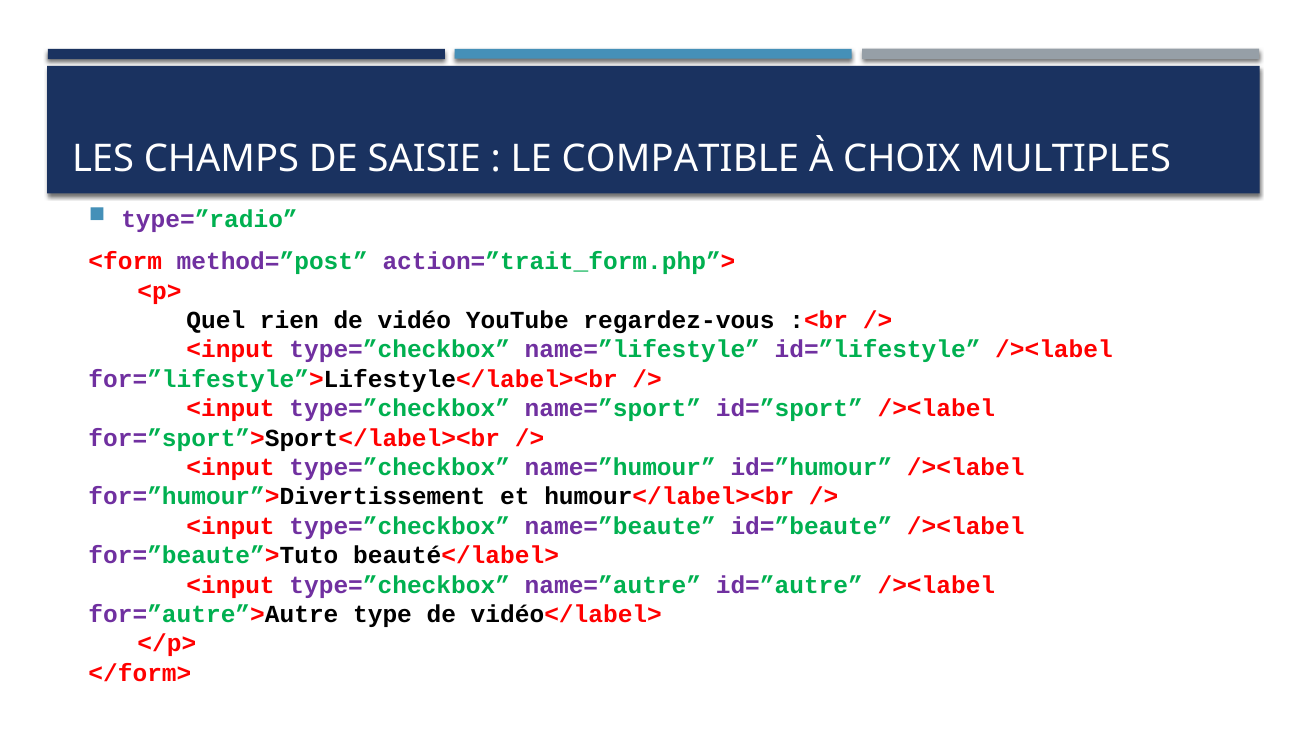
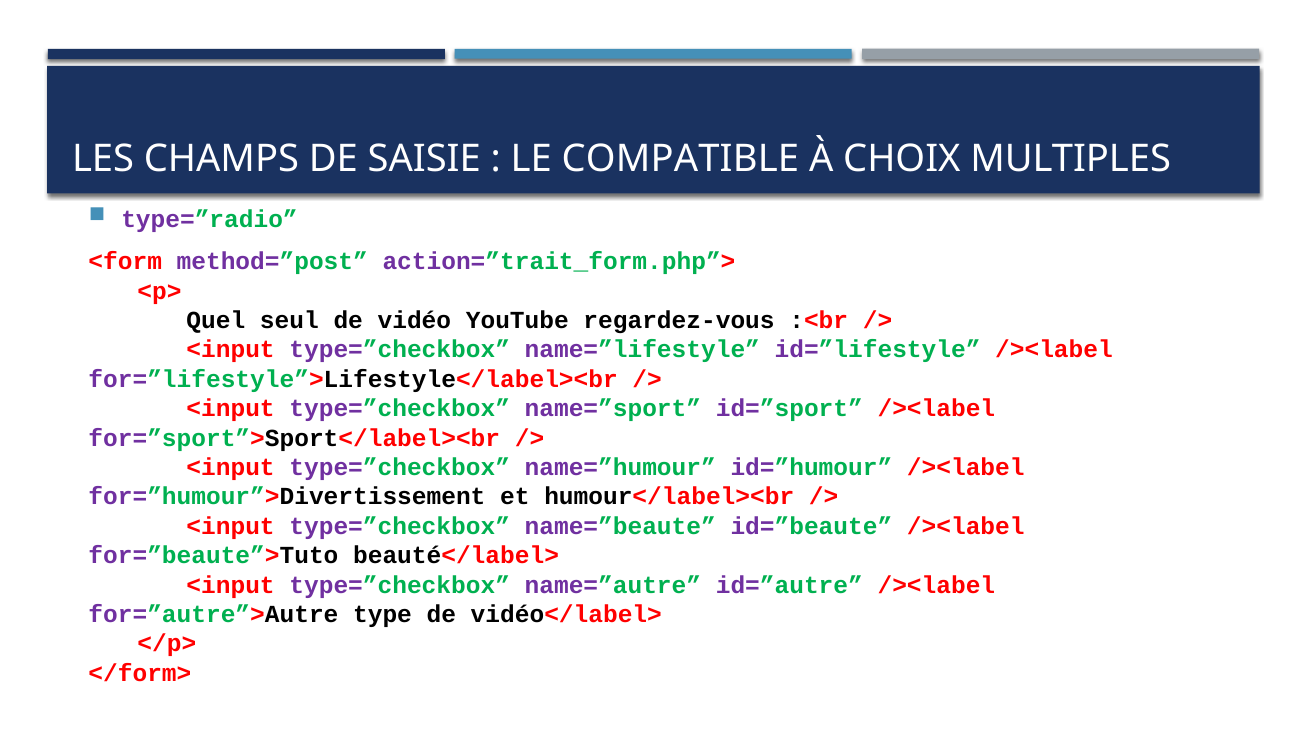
rien: rien -> seul (289, 320)
